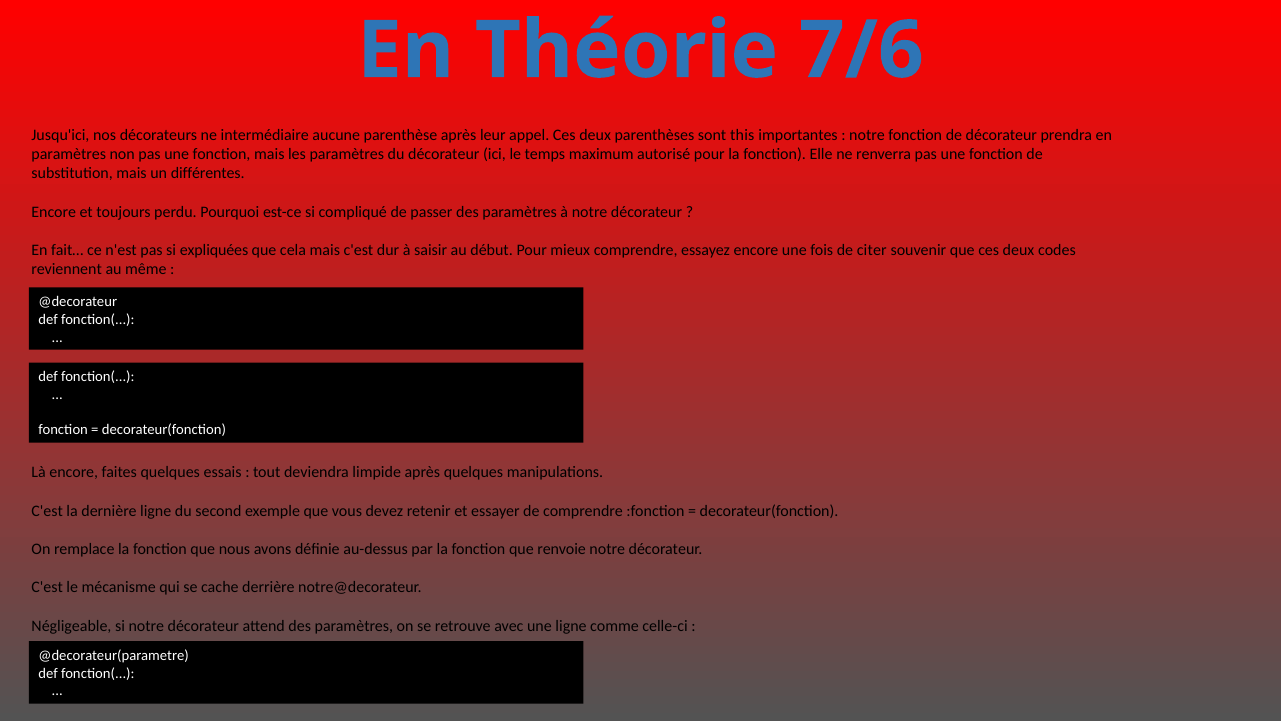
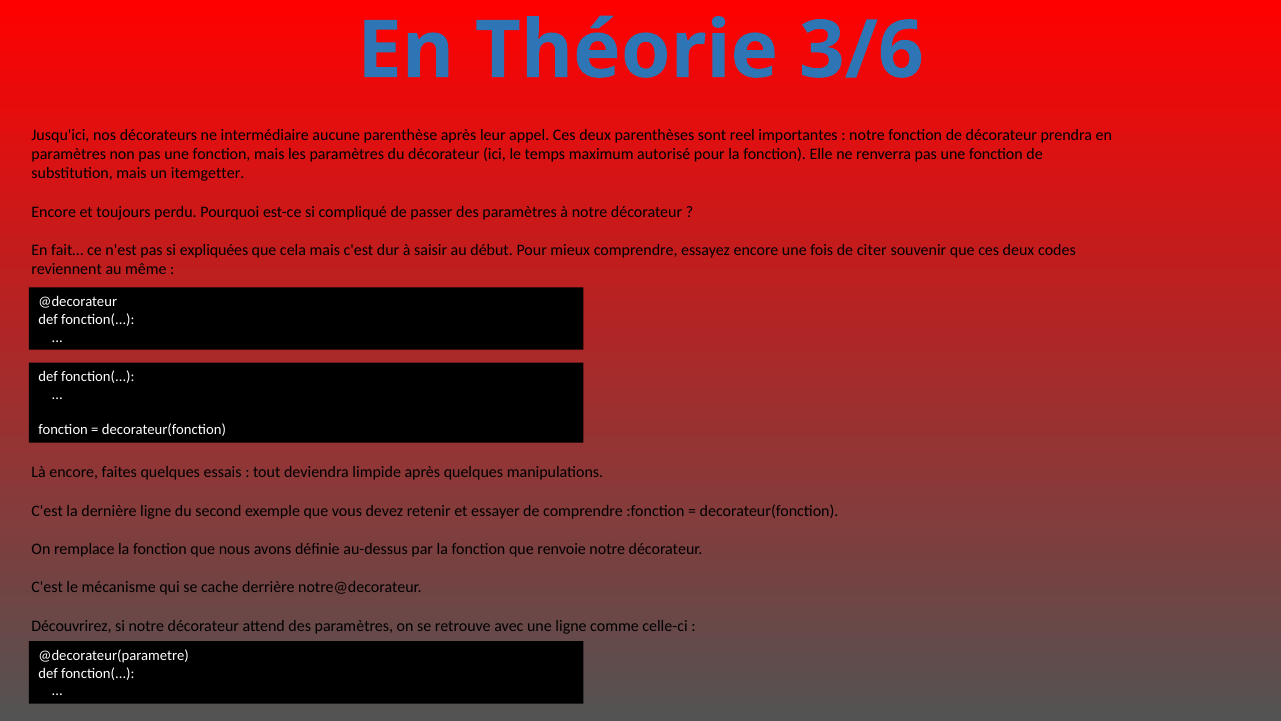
7/6: 7/6 -> 3/6 (861, 51)
this: this -> reel (742, 135)
différentes: différentes -> itemgetter (208, 173)
Négligeable: Négligeable -> Découvrirez (72, 626)
